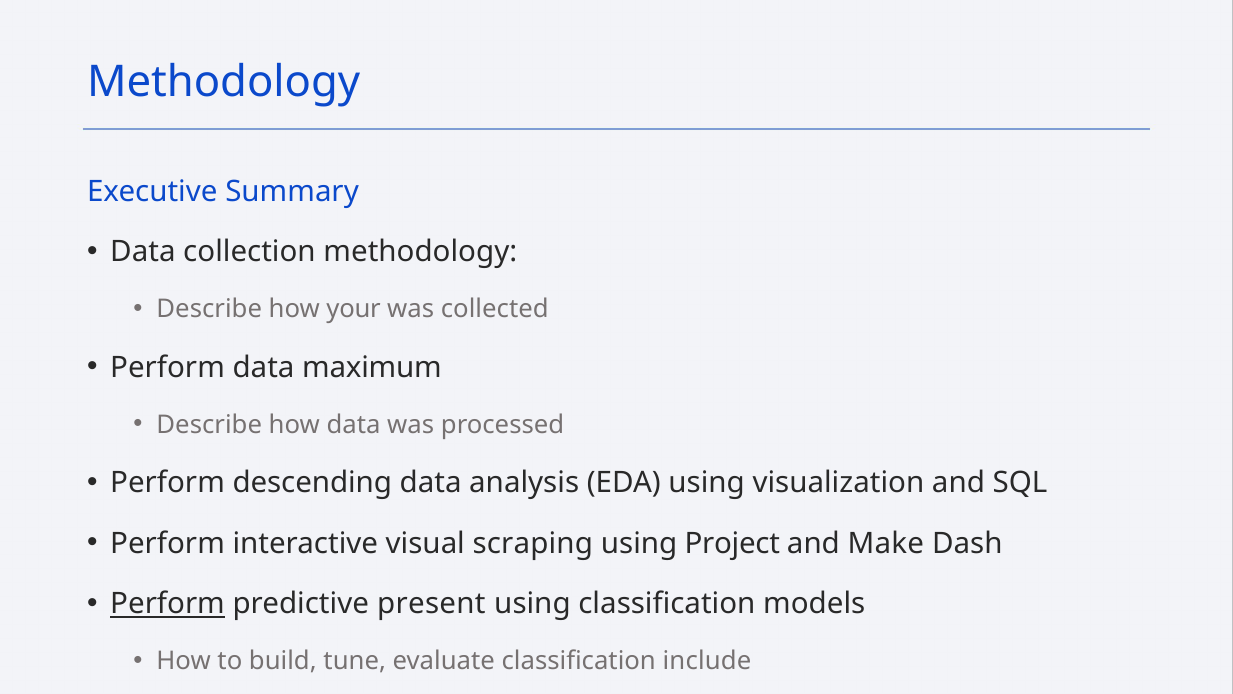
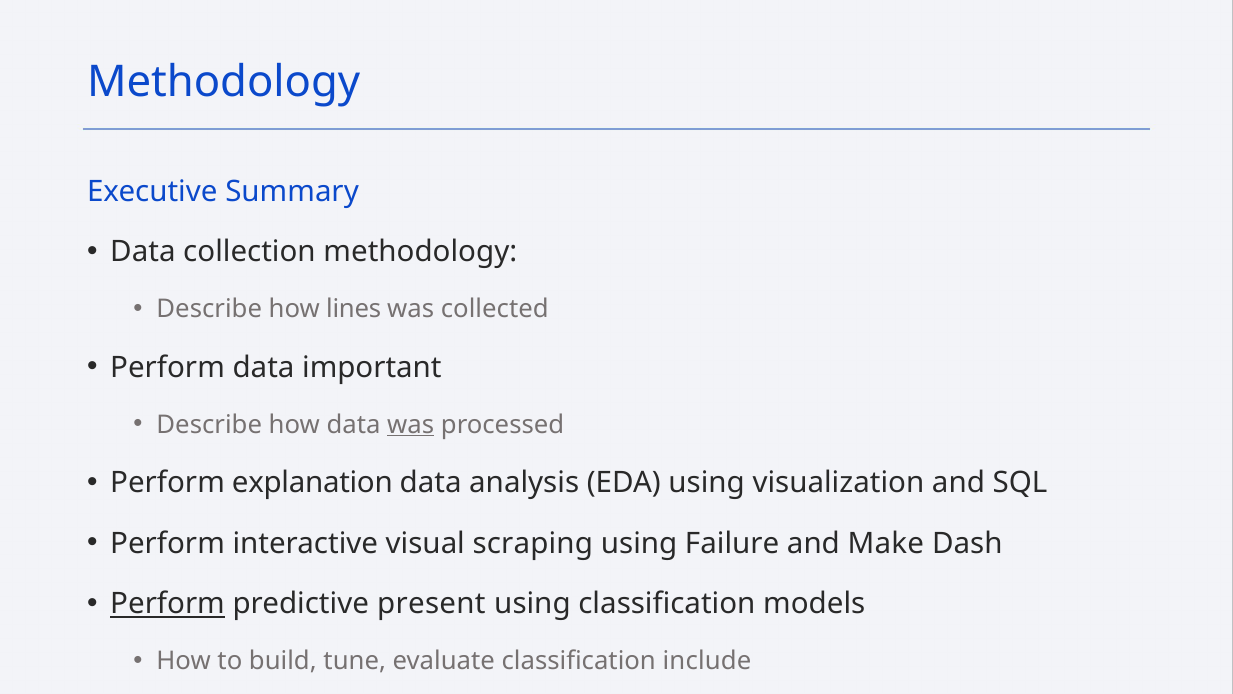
your: your -> lines (354, 309)
maximum: maximum -> important (372, 367)
was underline: none -> present (411, 424)
descending: descending -> explanation (312, 483)
Project: Project -> Failure (732, 543)
